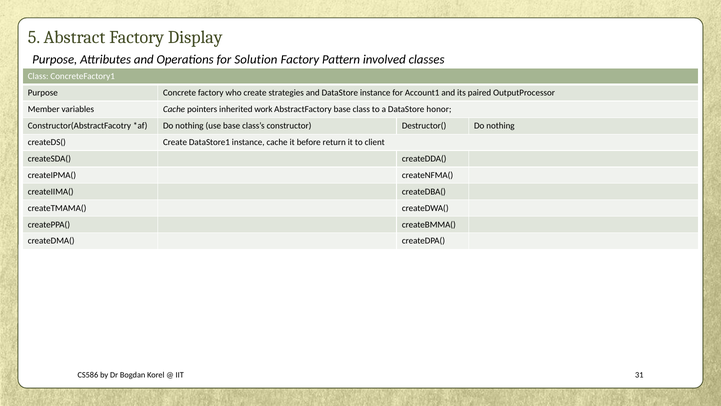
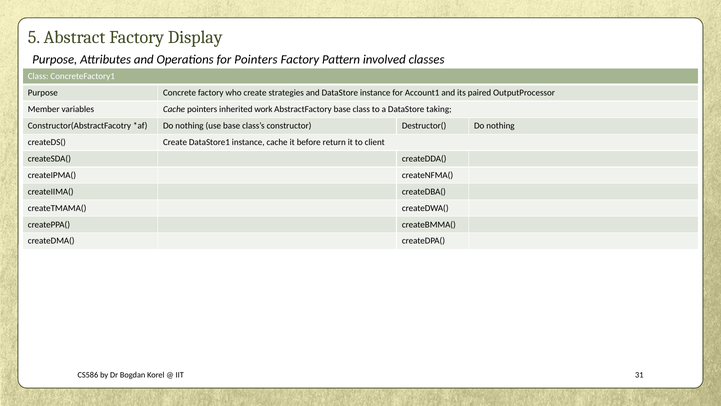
for Solution: Solution -> Pointers (256, 60)
honor: honor -> taking (439, 109)
